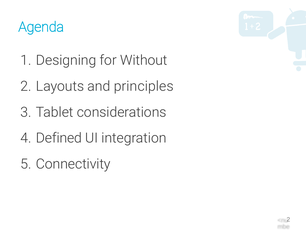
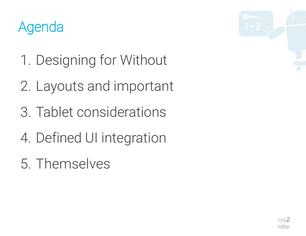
principles: principles -> important (144, 86)
Connectivity: Connectivity -> Themselves (73, 164)
